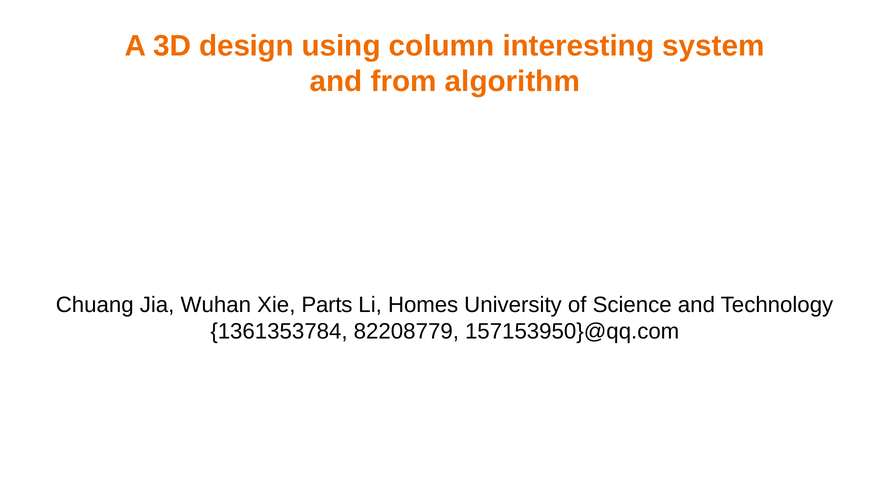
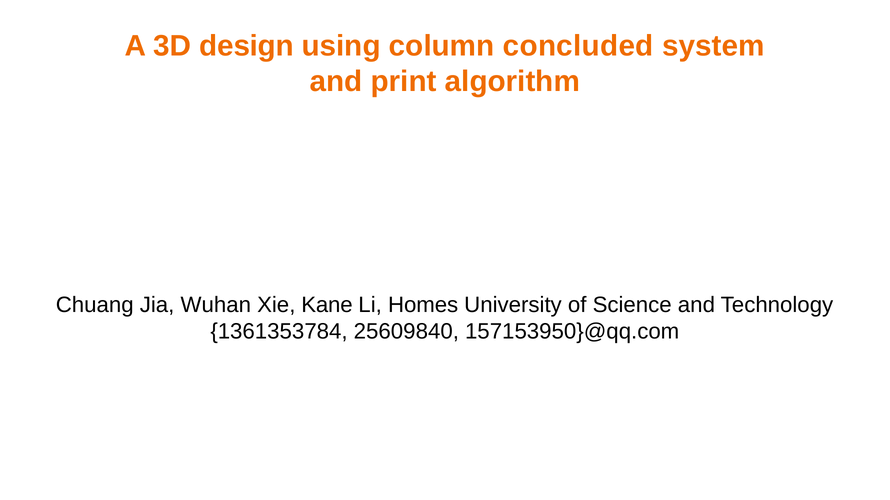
interesting: interesting -> concluded (578, 46)
from: from -> print (404, 81)
Parts: Parts -> Kane (327, 305)
82208779: 82208779 -> 25609840 (406, 332)
